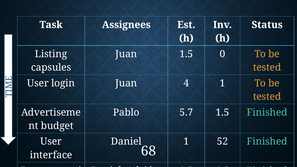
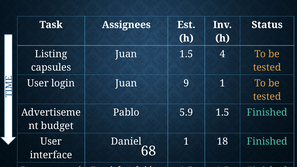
1.5 0: 0 -> 4 (222, 54)
Juan 4: 4 -> 9 (186, 83)
5.7: 5.7 -> 5.9 (186, 112)
52: 52 -> 18 (222, 142)
